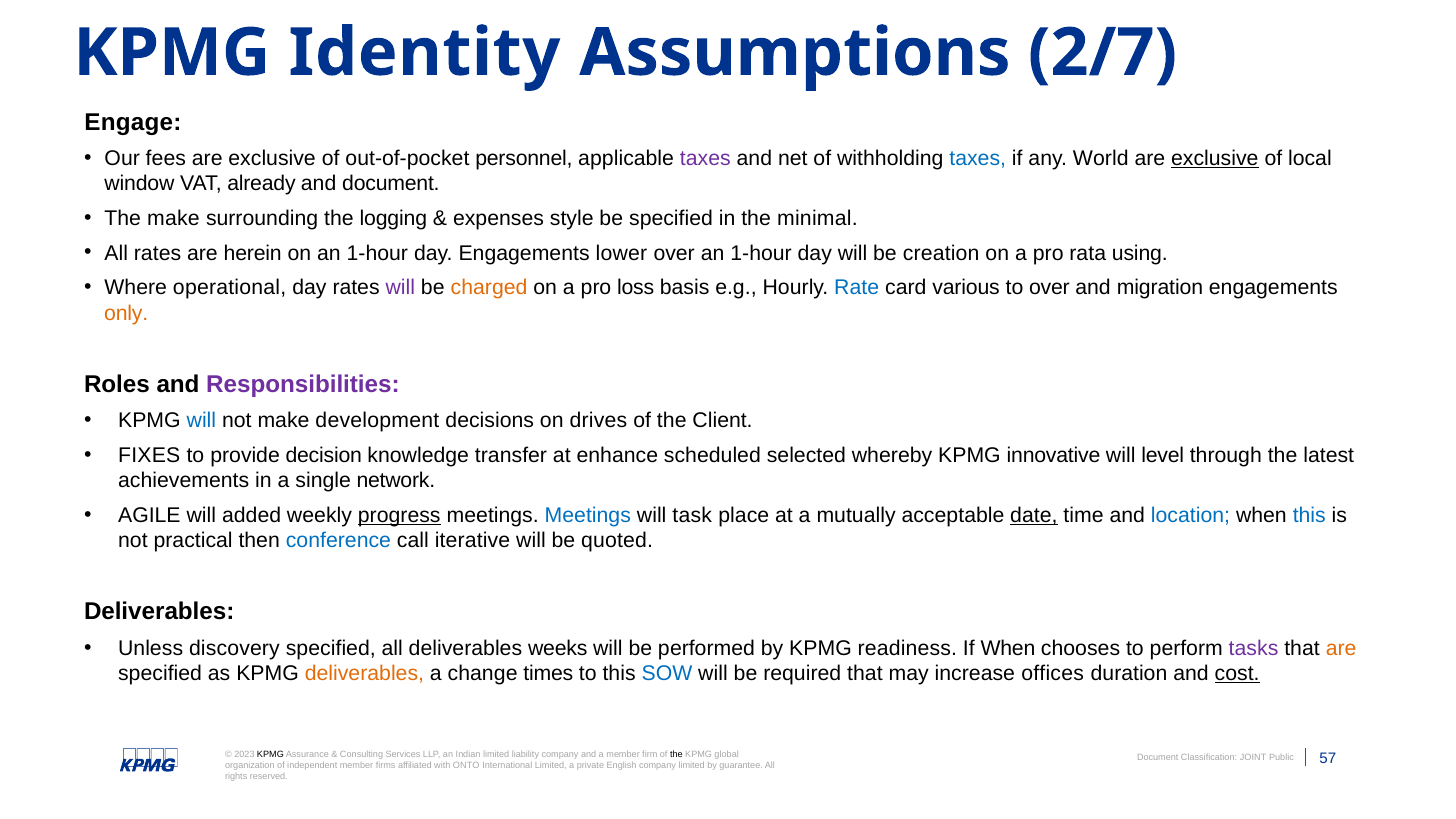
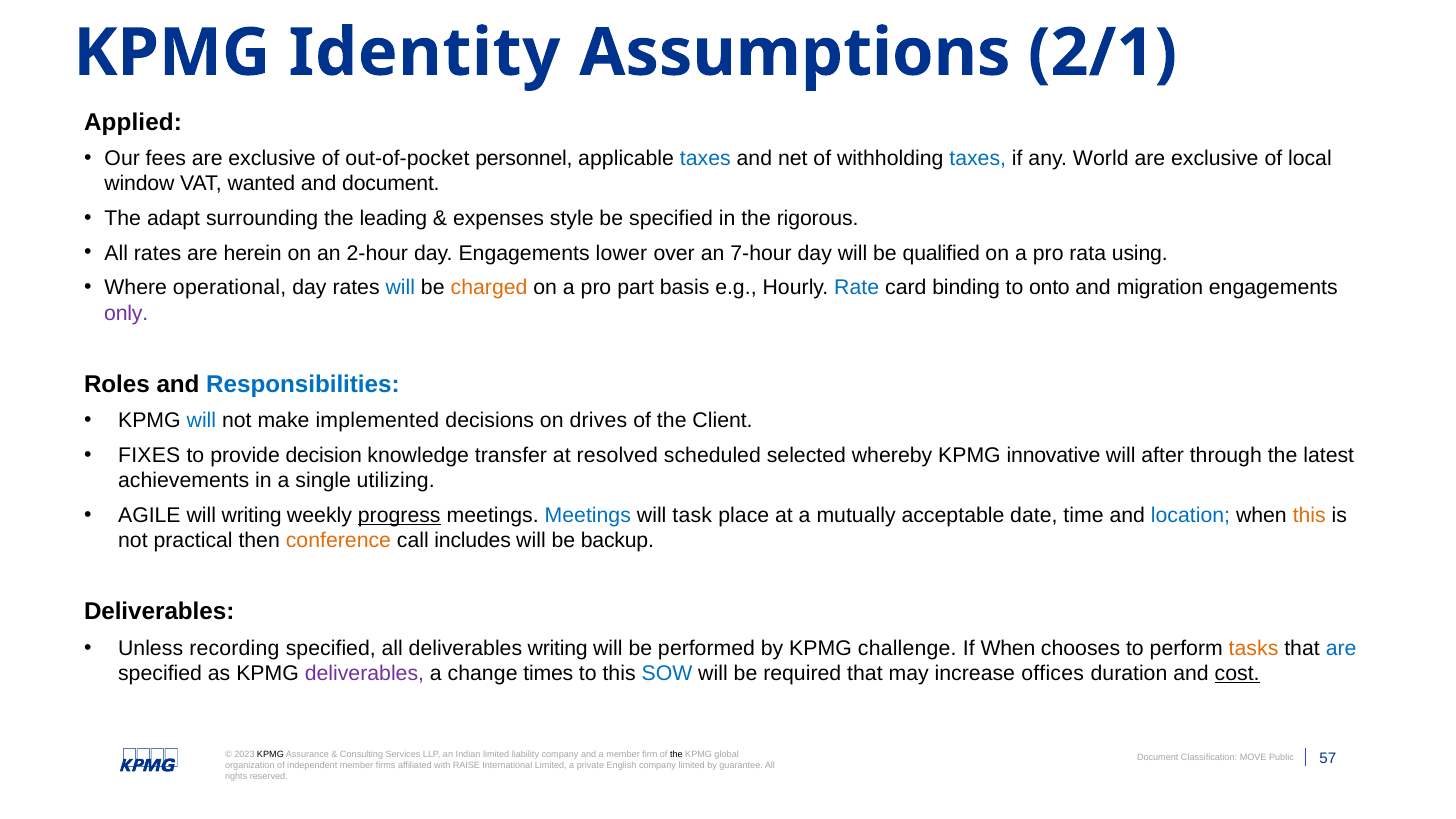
2/7: 2/7 -> 2/1 (1103, 53)
Engage: Engage -> Applied (133, 122)
taxes colour: purple -> blue (705, 158)
exclusive underline: present -> none (1215, 158)
already: already -> wanted (261, 184)
The make: make -> adapt (174, 218)
logging: logging -> leading (393, 218)
minimal: minimal -> rigorous (818, 218)
on an 1-hour: 1-hour -> 2-hour (377, 253)
over an 1-hour: 1-hour -> 7-hour (761, 253)
creation: creation -> qualified (941, 253)
will colour: purple -> blue (400, 288)
loss: loss -> part (636, 288)
various: various -> binding (966, 288)
to over: over -> onto (1049, 288)
only colour: orange -> purple (126, 313)
Responsibilities colour: purple -> blue (303, 384)
development: development -> implemented (377, 421)
enhance: enhance -> resolved (617, 455)
level: level -> after (1163, 455)
network: network -> utilizing (396, 481)
will added: added -> writing (252, 515)
date underline: present -> none (1034, 515)
this colour: blue -> orange (1309, 515)
conference colour: blue -> orange (338, 541)
iterative: iterative -> includes (473, 541)
quoted: quoted -> backup (617, 541)
discovery: discovery -> recording (234, 648)
deliverables weeks: weeks -> writing (558, 648)
readiness: readiness -> challenge (907, 648)
tasks colour: purple -> orange (1254, 648)
are colour: orange -> blue (1341, 648)
deliverables colour: orange -> purple (364, 674)
JOINT: JOINT -> MOVE (1253, 758)
ONTO: ONTO -> RAISE (466, 765)
